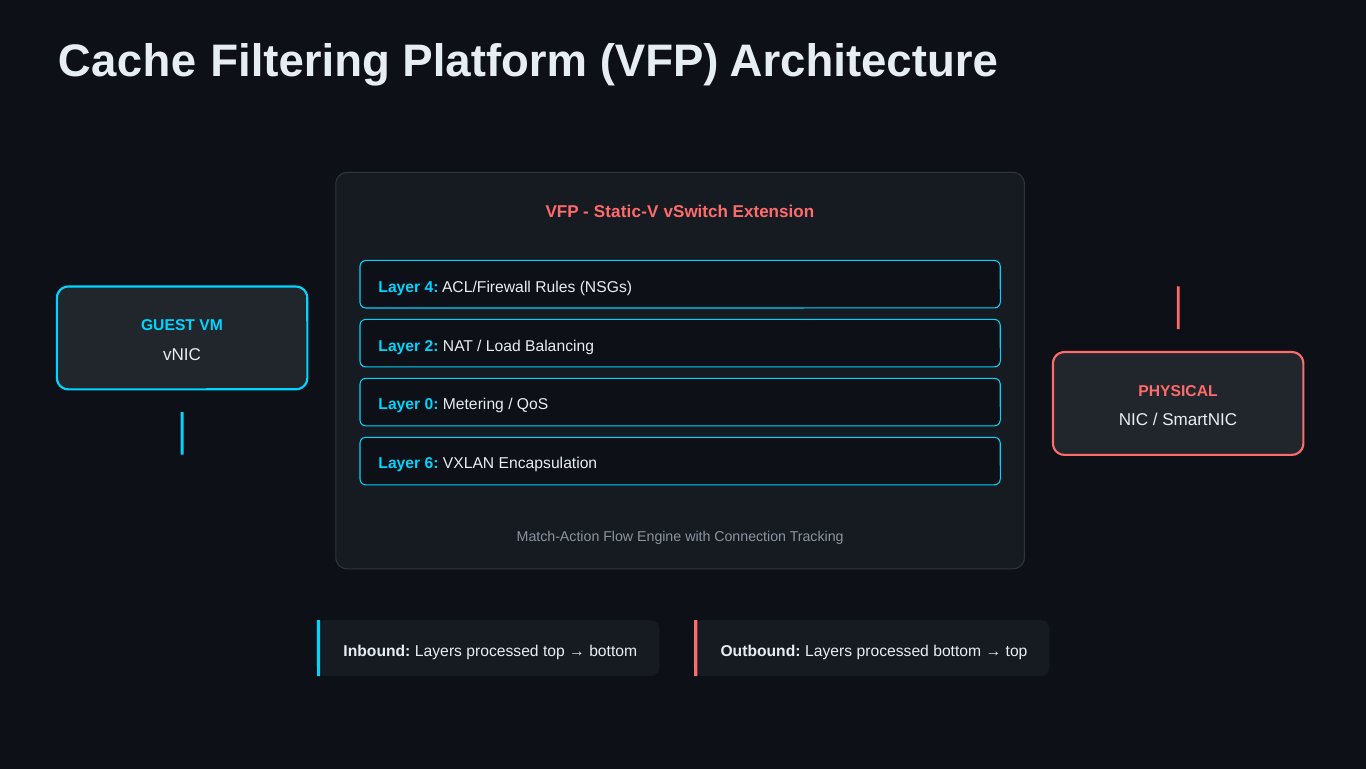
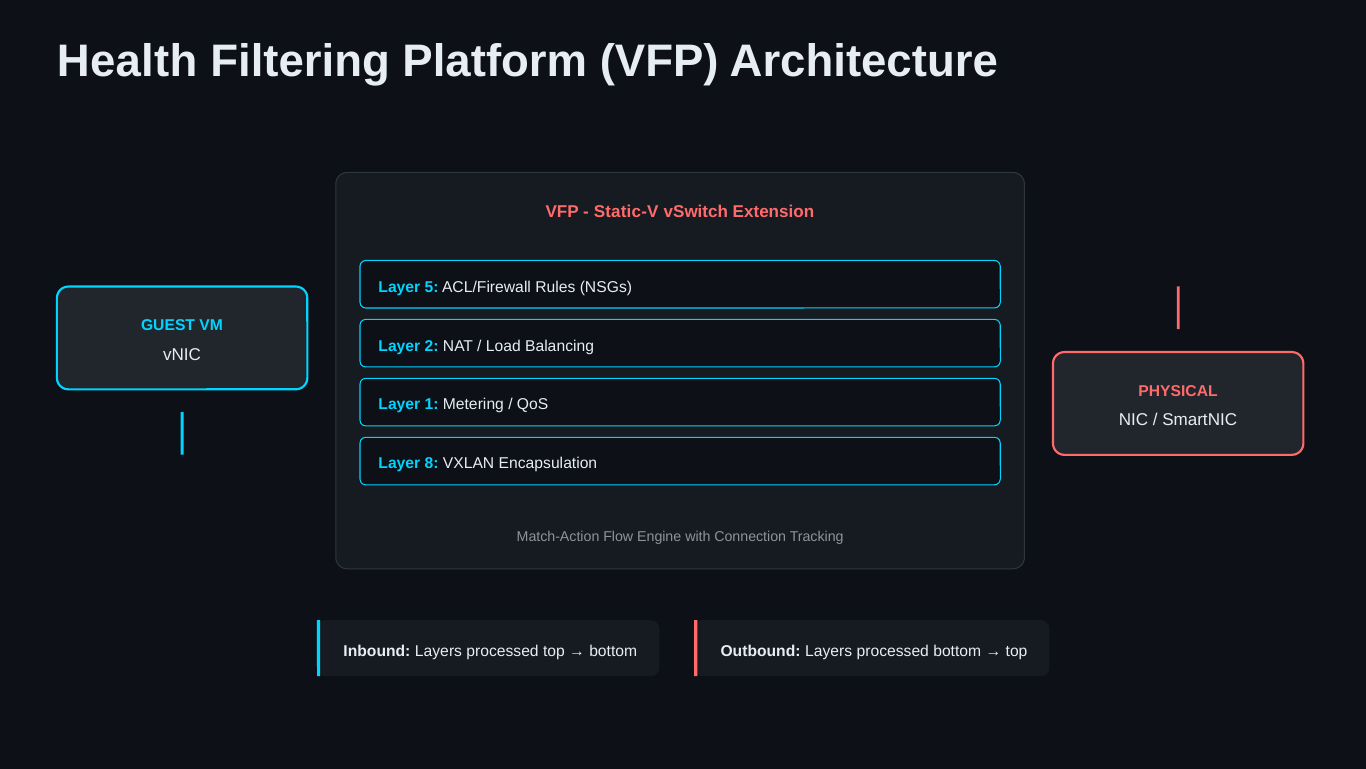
Cache: Cache -> Health (127, 61)
4: 4 -> 5 (432, 287)
0: 0 -> 1 (432, 404)
6: 6 -> 8 (432, 463)
